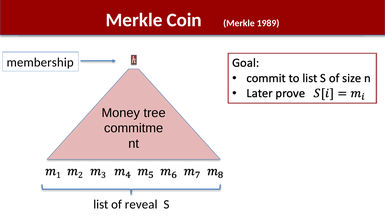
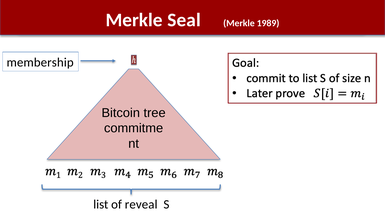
Coin: Coin -> Seal (184, 20)
Money: Money -> Bitcoin (121, 113)
